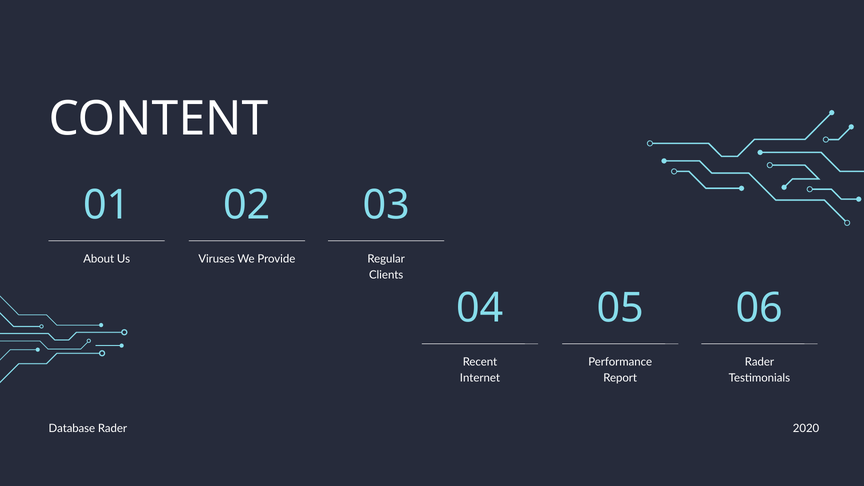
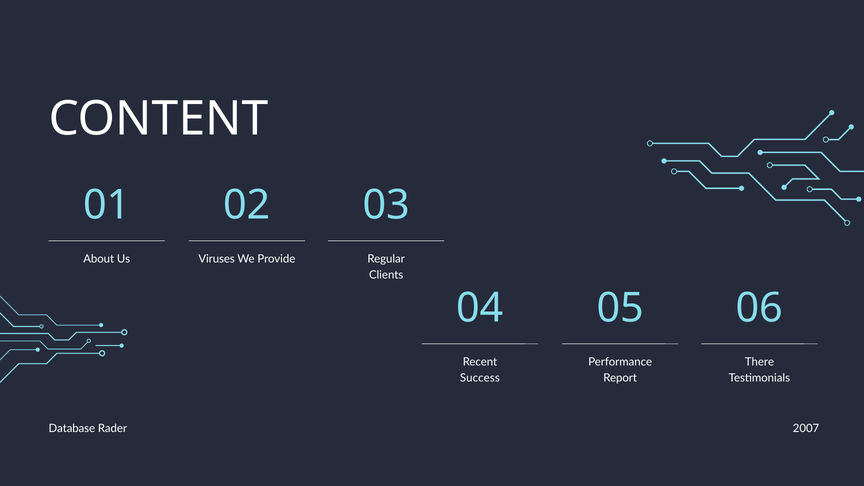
Rader: Rader -> There (759, 362)
Internet: Internet -> Success (480, 378)
2020: 2020 -> 2007 (806, 429)
